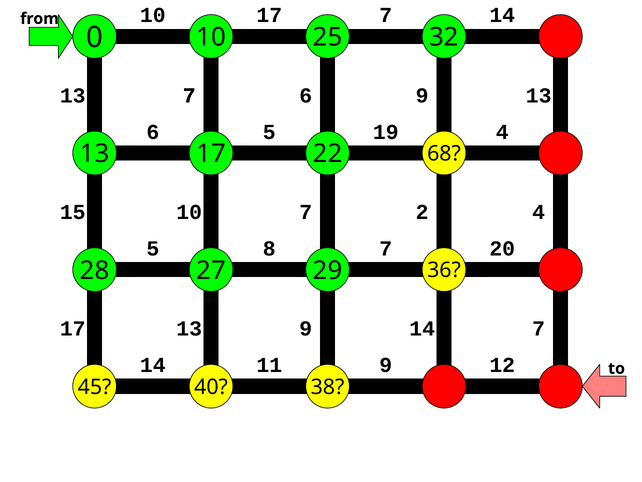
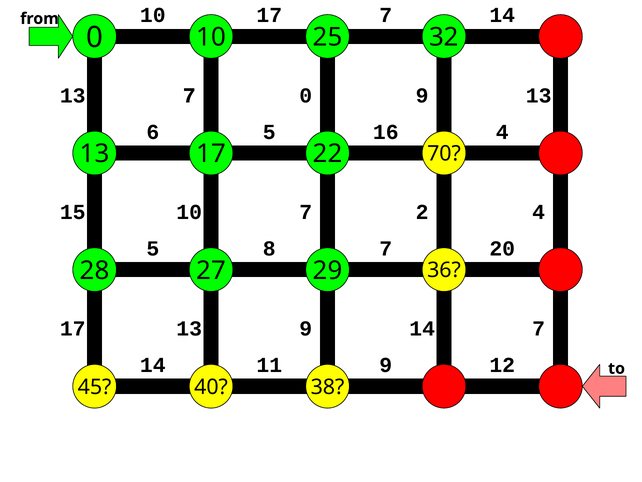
6: 6 -> 0 (306, 95)
19: 19 -> 16 (386, 132)
68: 68 -> 70 (444, 154)
